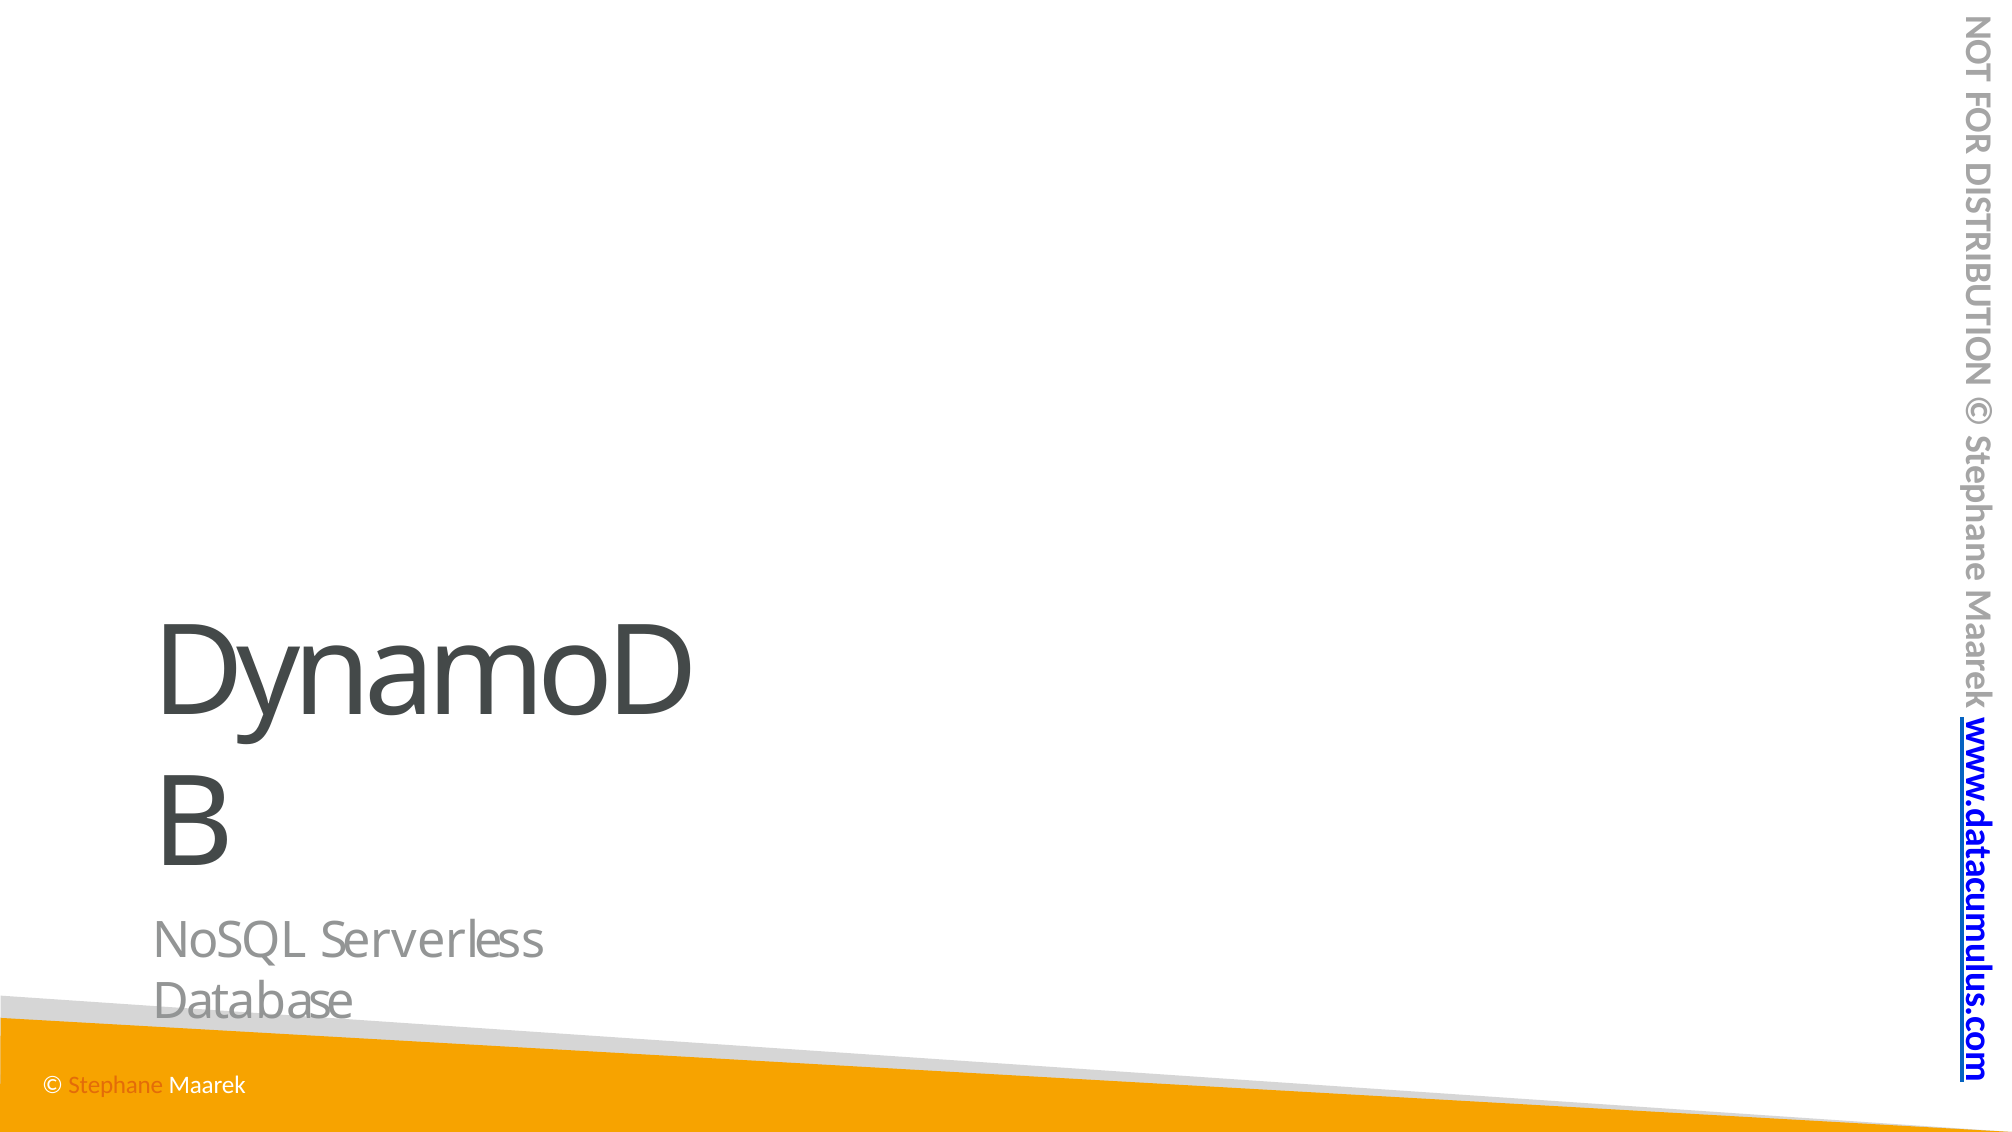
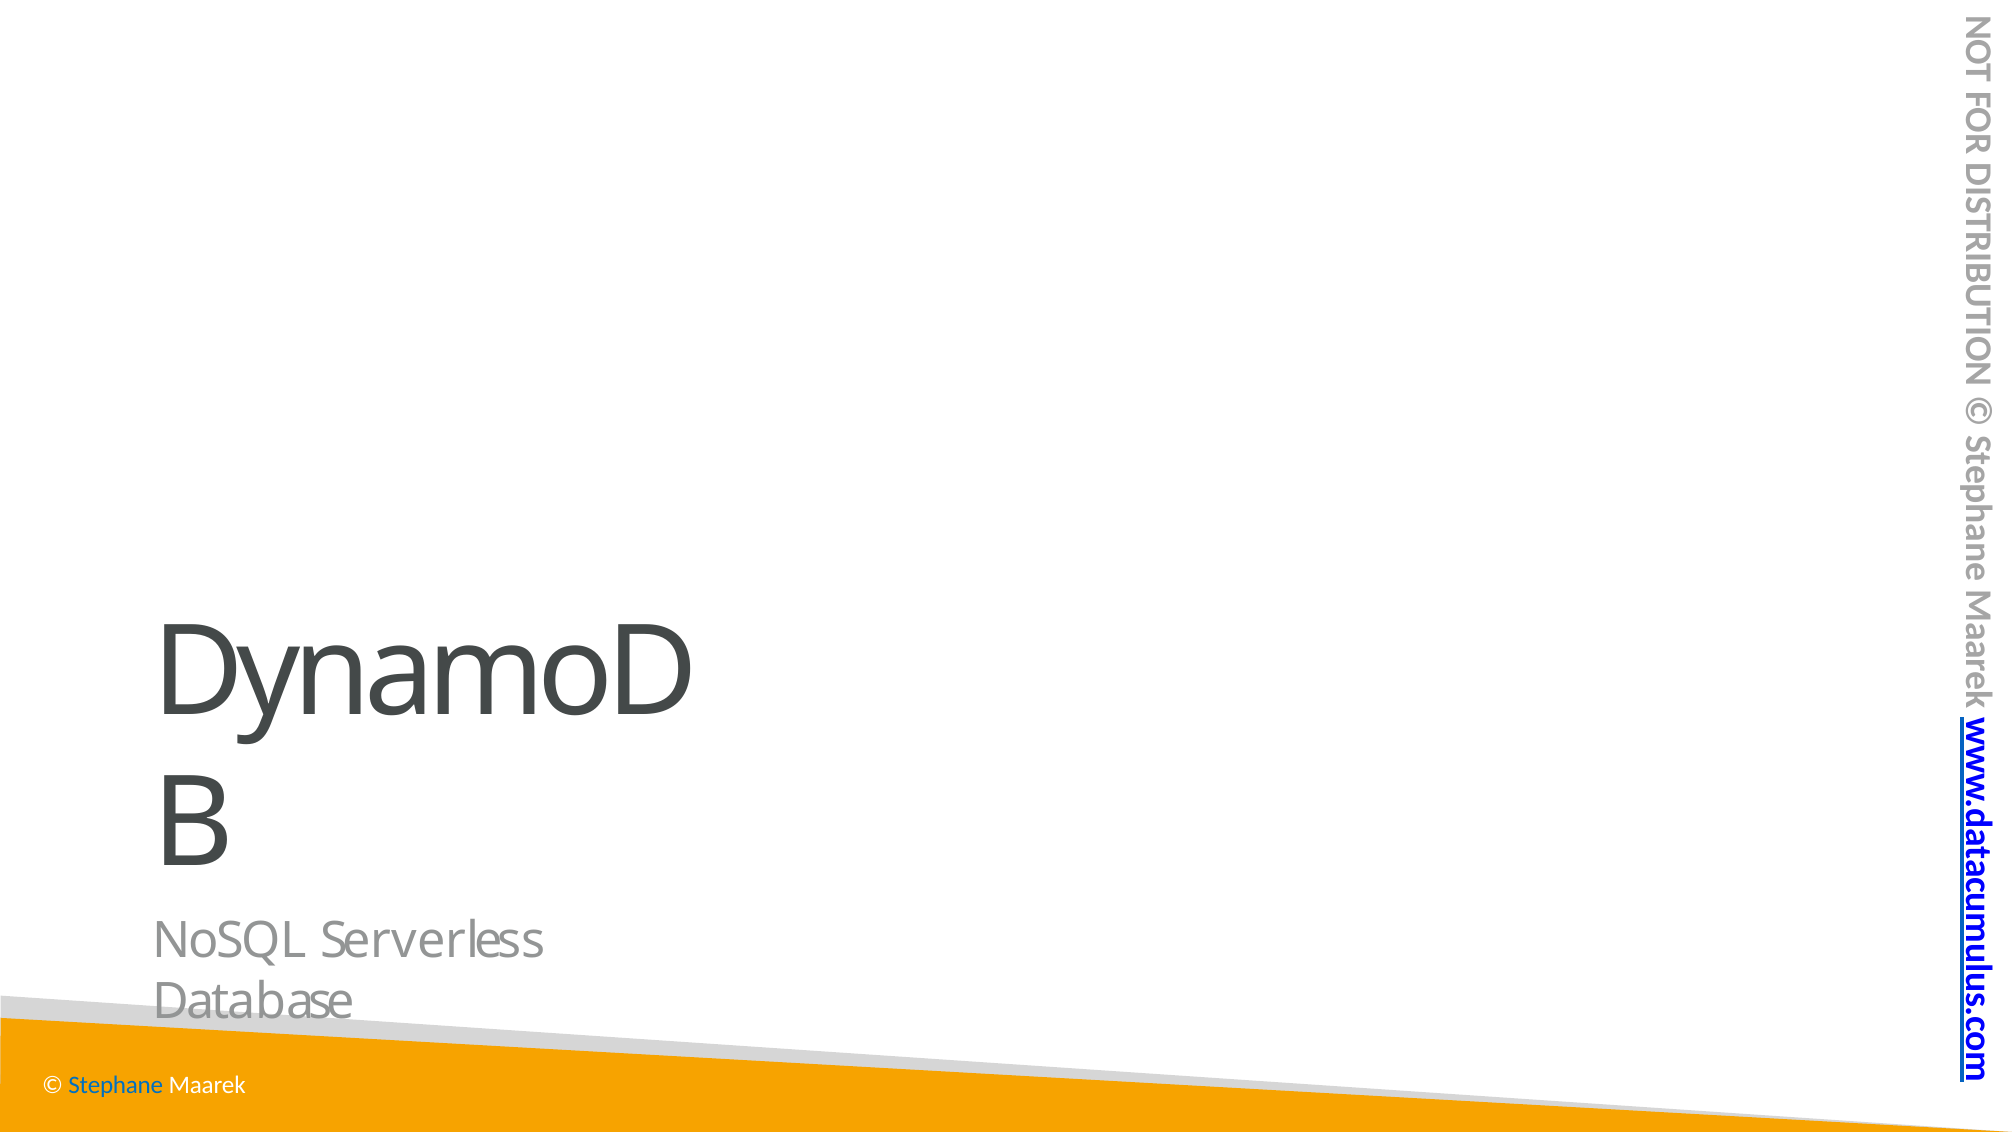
Stephane colour: orange -> blue (116, 1085)
